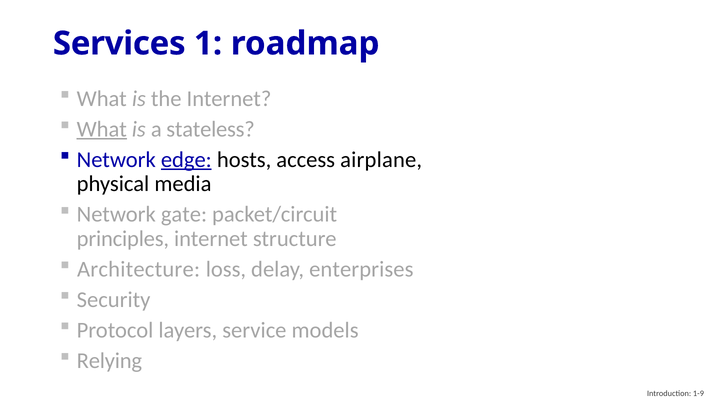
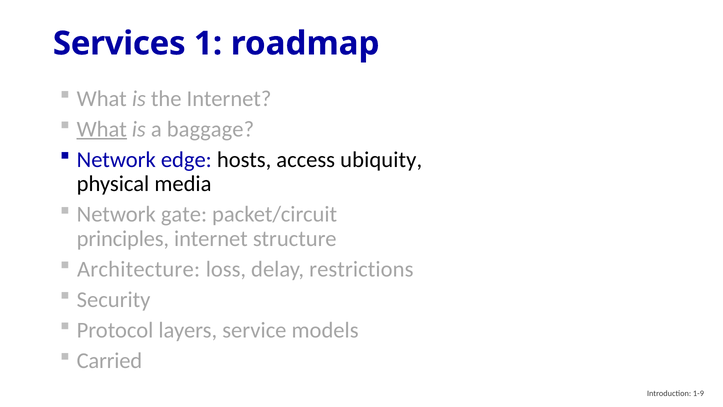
stateless: stateless -> baggage (210, 129)
edge underline: present -> none (186, 159)
airplane: airplane -> ubiquity (381, 159)
enterprises: enterprises -> restrictions (361, 269)
Relying: Relying -> Carried (109, 360)
